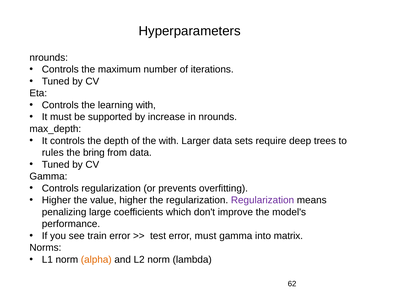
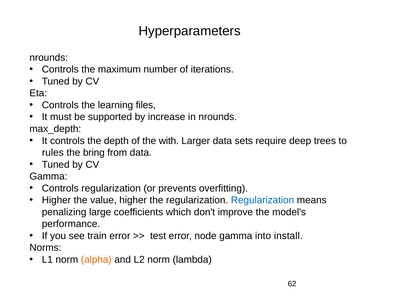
learning with: with -> files (146, 105)
Regularization colour: purple -> blue (263, 200)
error must: must -> node (206, 236)
matrix: matrix -> install (288, 236)
